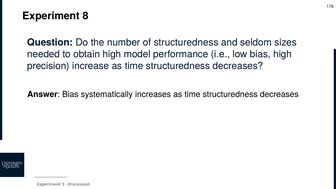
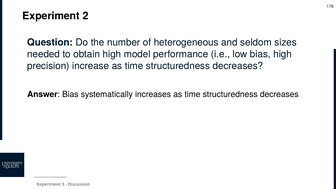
8: 8 -> 2 (85, 16)
of structuredness: structuredness -> heterogeneous (186, 42)
